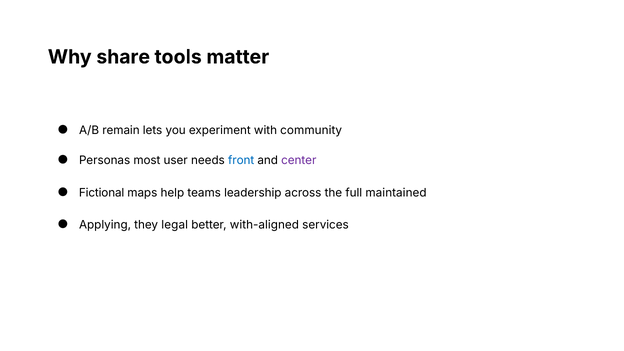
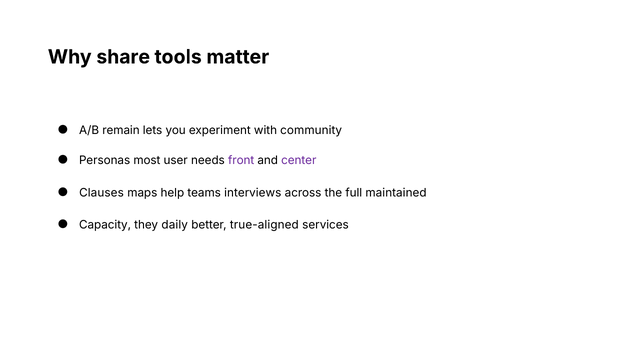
front colour: blue -> purple (241, 160)
Fictional: Fictional -> Clauses (101, 193)
leadership: leadership -> interviews (253, 193)
Applying: Applying -> Capacity (105, 225)
legal: legal -> daily (175, 225)
with-aligned: with-aligned -> true-aligned (264, 225)
